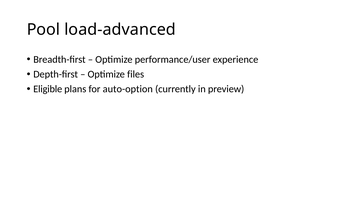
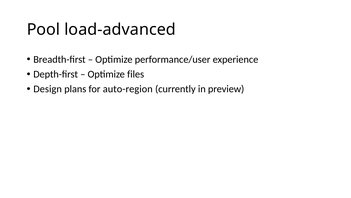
Eligible: Eligible -> Design (48, 89)
auto-option: auto-option -> auto-region (128, 89)
